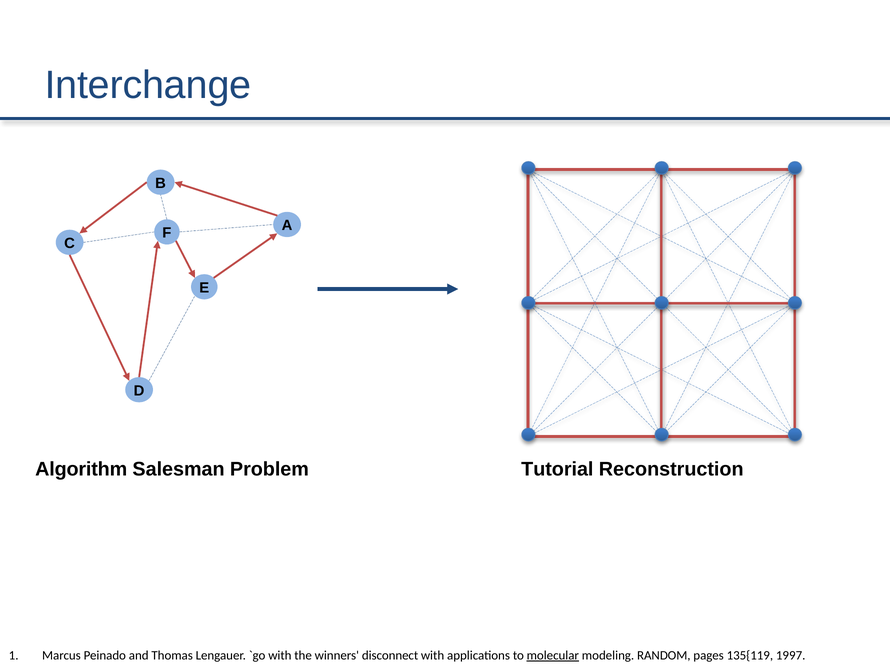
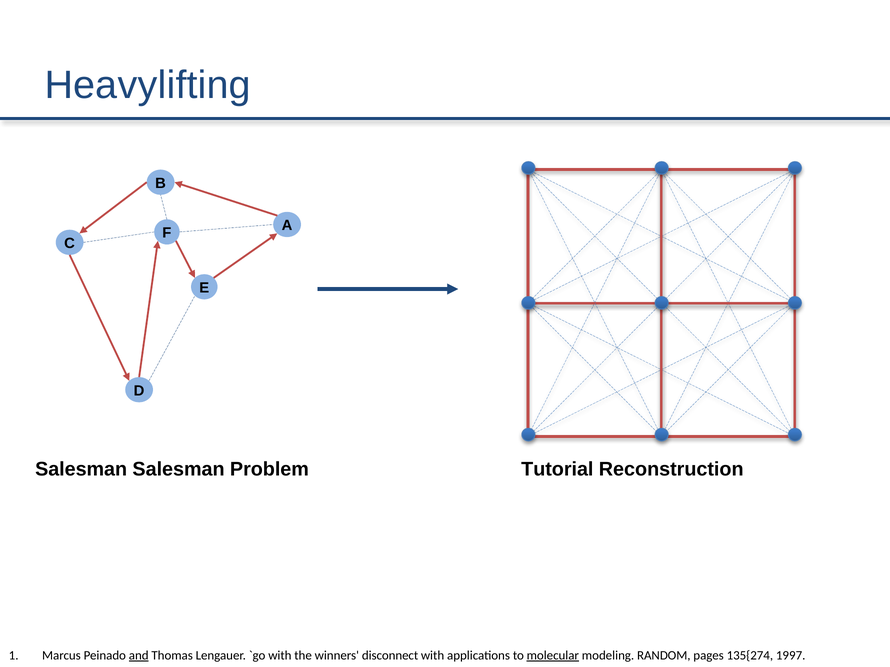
Interchange: Interchange -> Heavylifting (148, 85)
Algorithm: Algorithm -> Salesman (81, 470)
and underline: none -> present (139, 656)
135{119: 135{119 -> 135{274 (750, 656)
